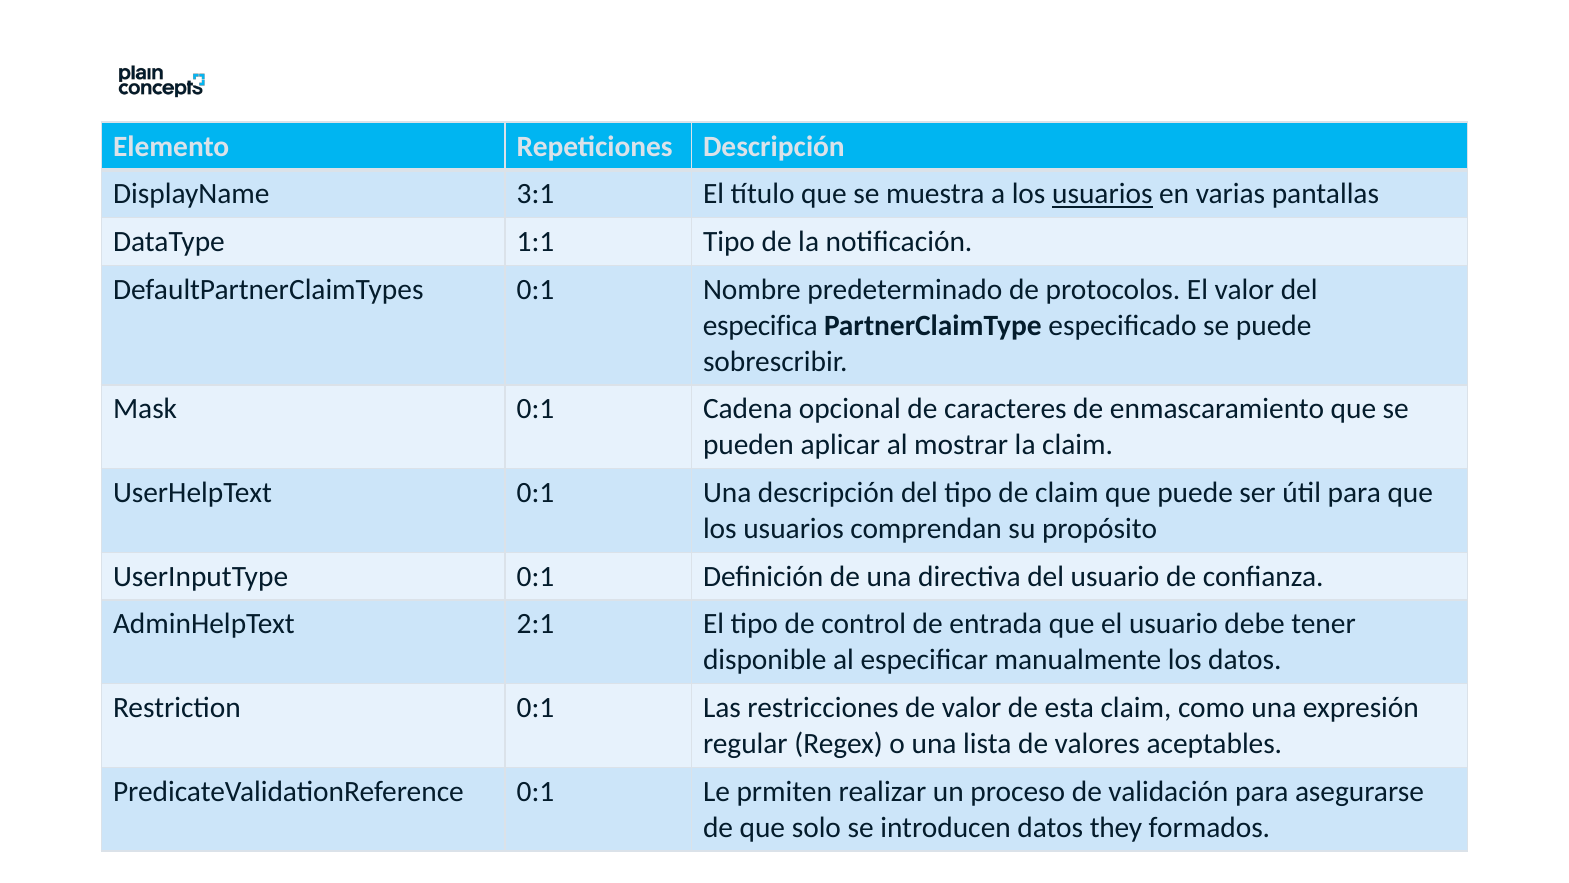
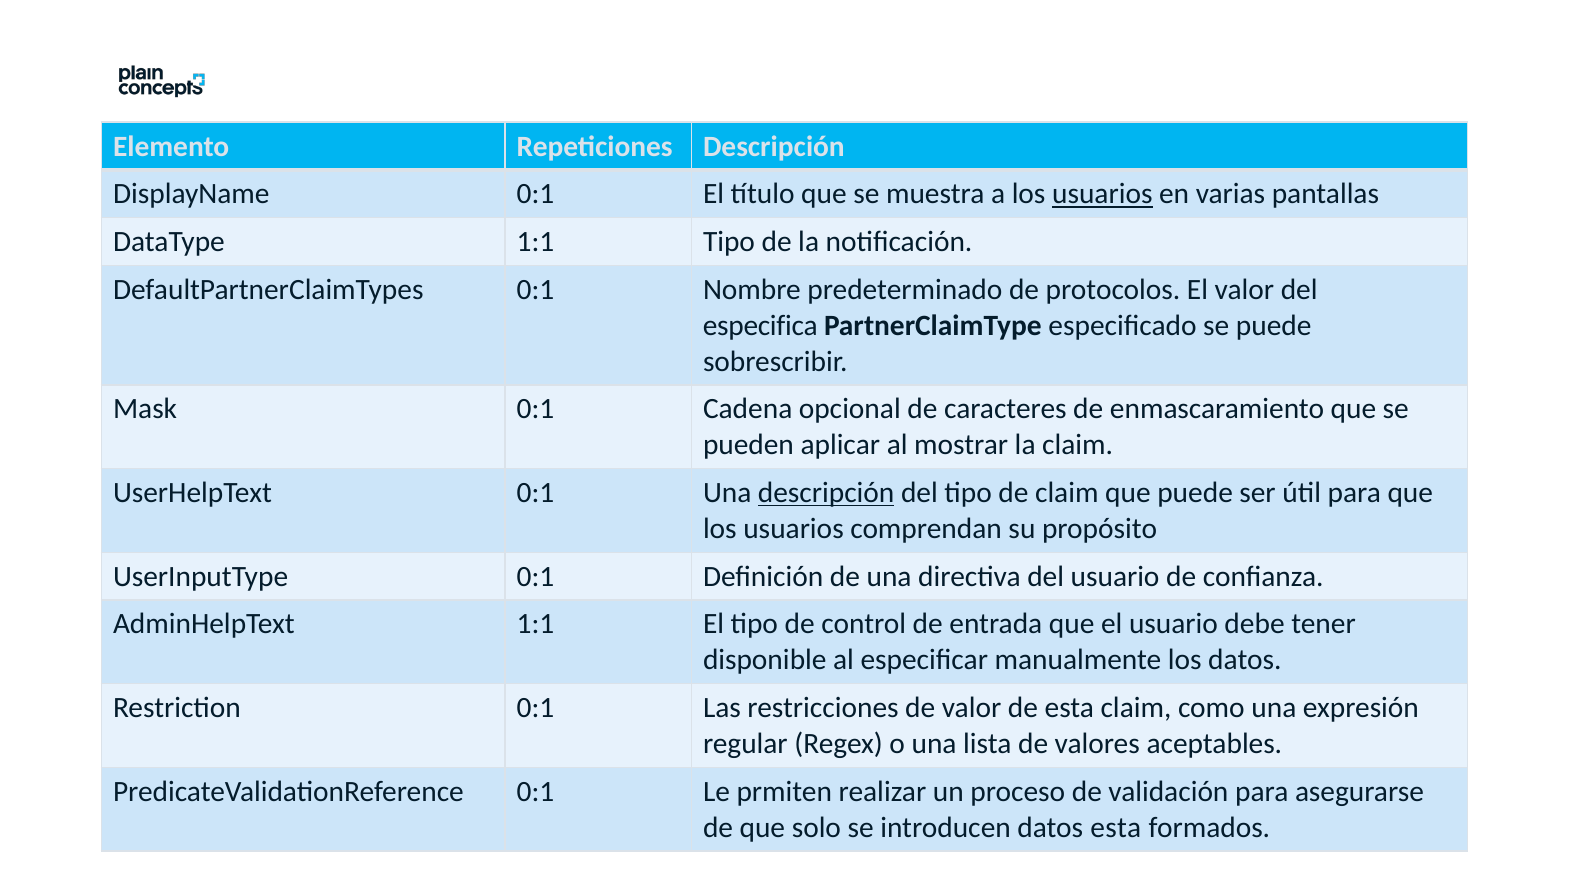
DisplayName 3:1: 3:1 -> 0:1 (536, 194)
descripción underline: none -> present (826, 493)
AdminHelpText 2:1: 2:1 -> 1:1 (536, 624)
datos they: they -> esta (1116, 827)
